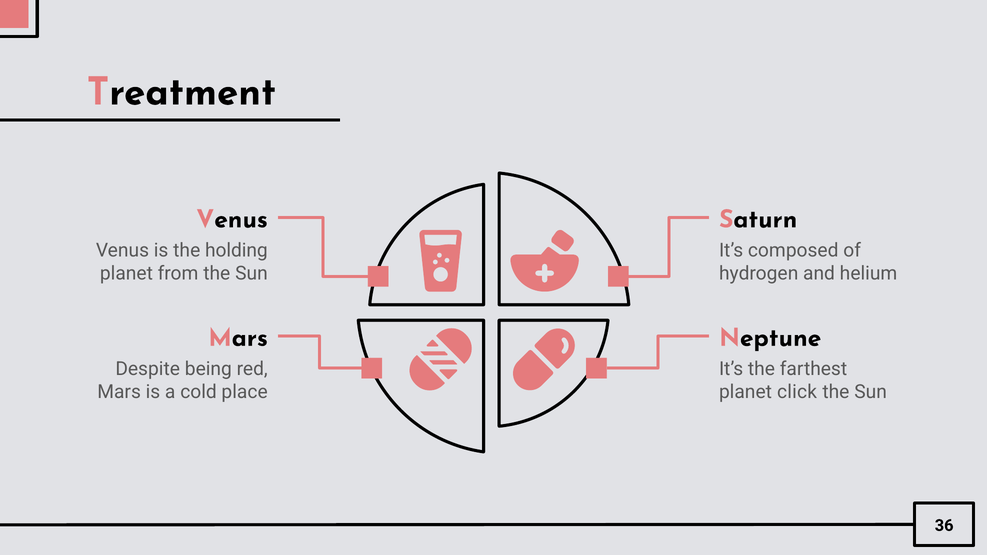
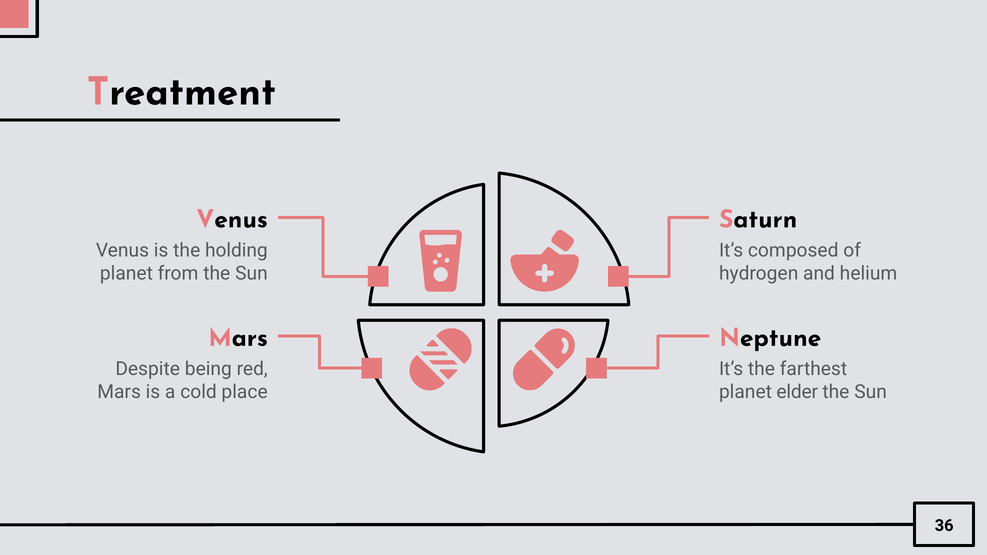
click: click -> elder (797, 392)
